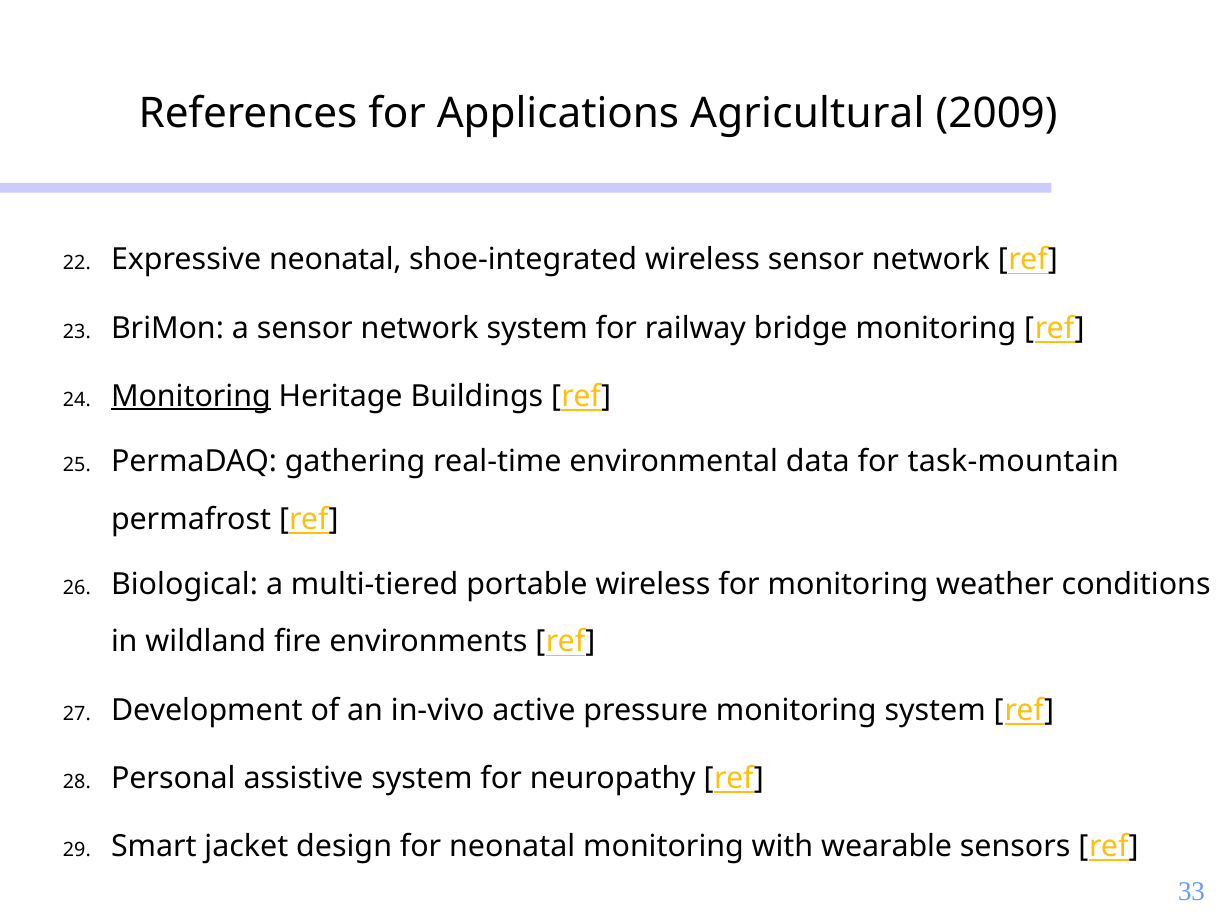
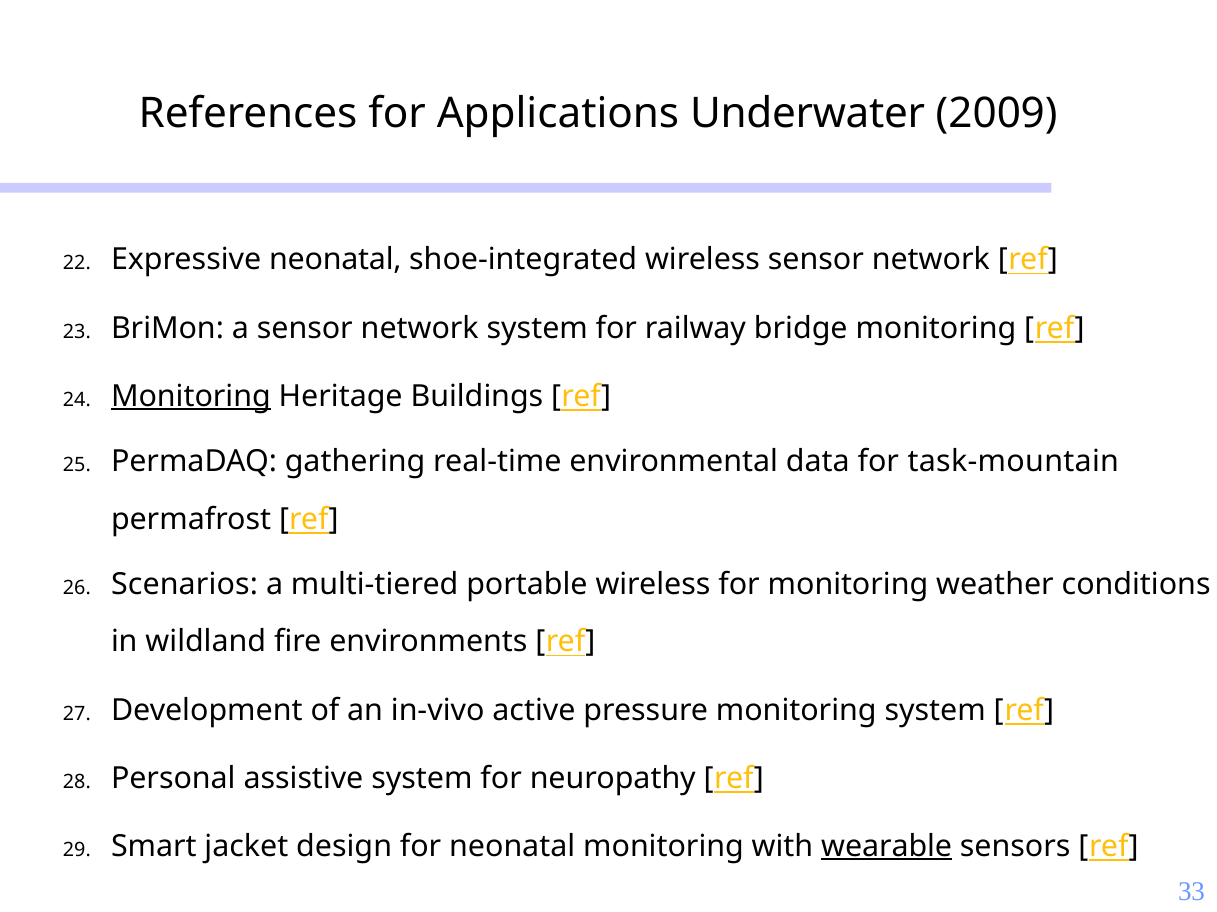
Agricultural: Agricultural -> Underwater (808, 113)
Biological: Biological -> Scenarios (184, 585)
wearable underline: none -> present (887, 847)
